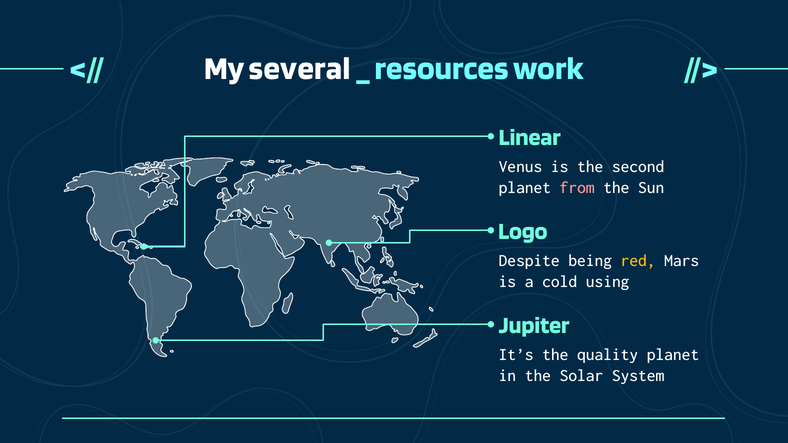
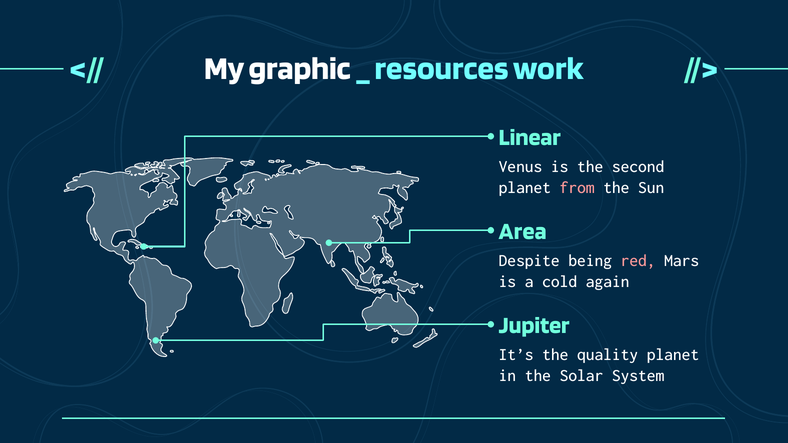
several: several -> graphic (300, 68)
Logo: Logo -> Area (523, 231)
red colour: yellow -> pink (638, 261)
using: using -> again (608, 282)
